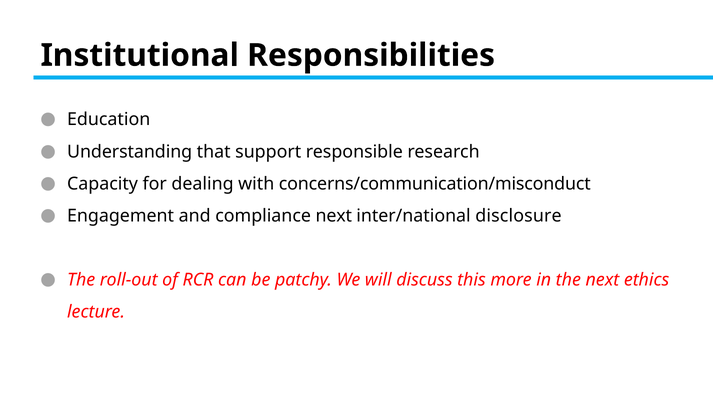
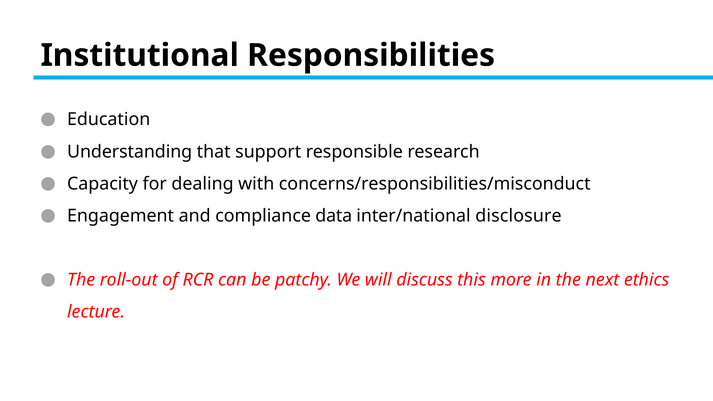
concerns/communication/misconduct: concerns/communication/misconduct -> concerns/responsibilities/misconduct (435, 184)
compliance next: next -> data (334, 216)
